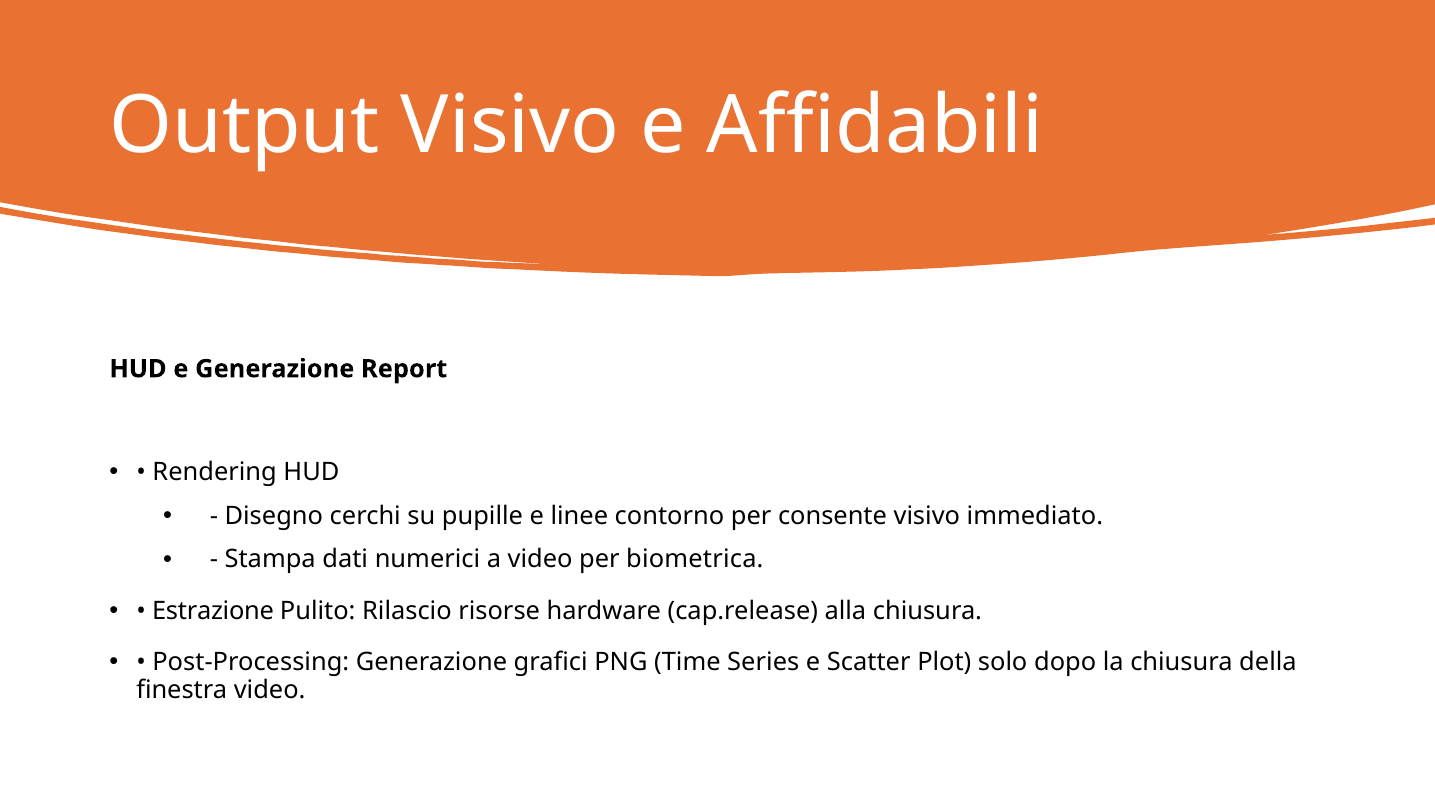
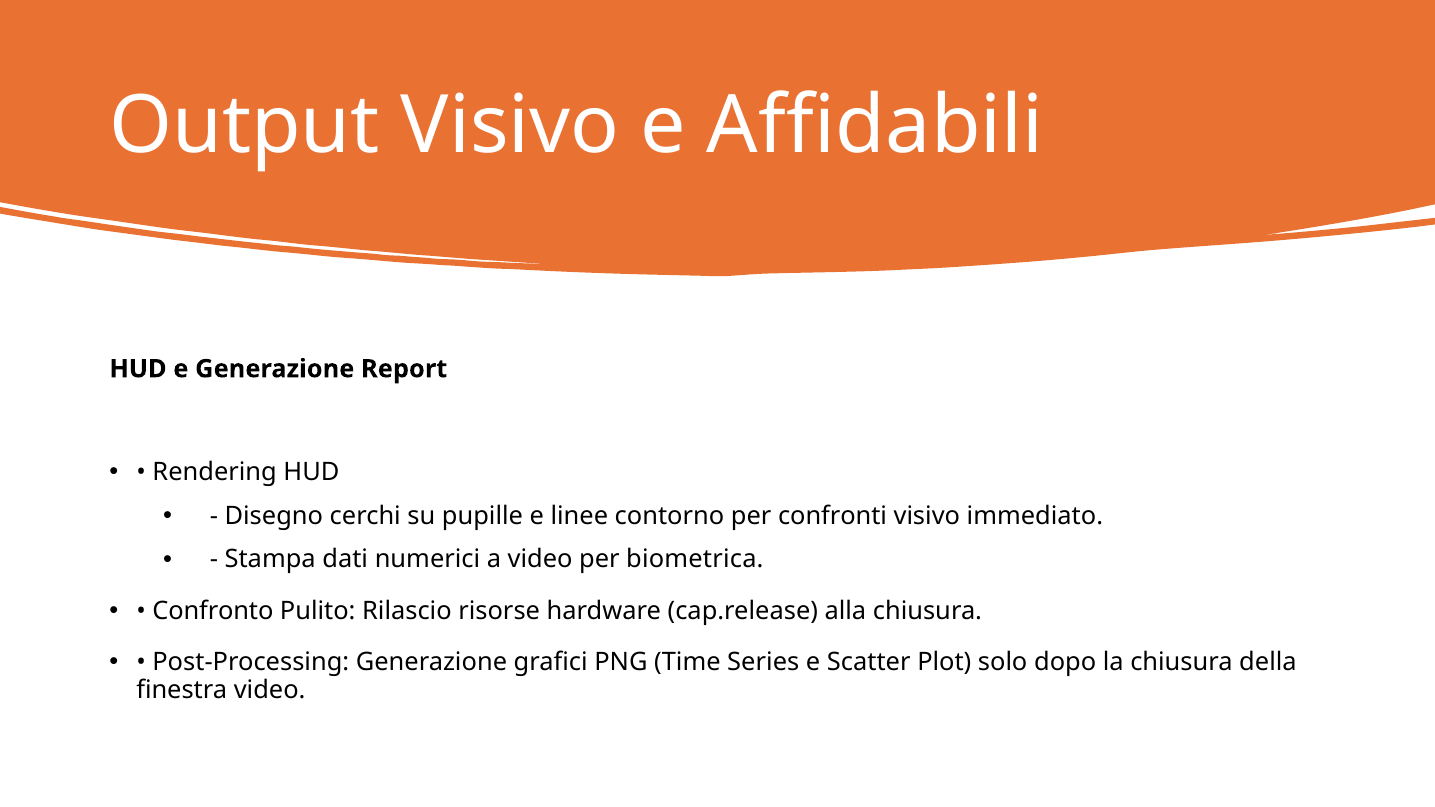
consente: consente -> confronti (833, 516)
Estrazione: Estrazione -> Confronto (213, 611)
